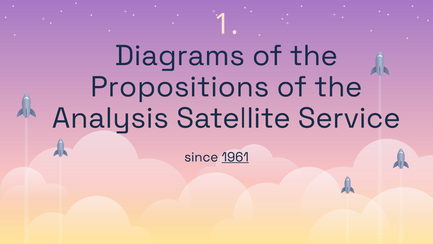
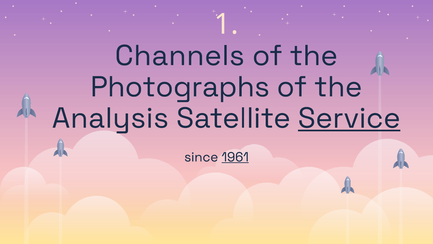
Diagrams: Diagrams -> Channels (180, 55)
Propositions: Propositions -> Photographs (180, 87)
Service underline: none -> present (349, 118)
